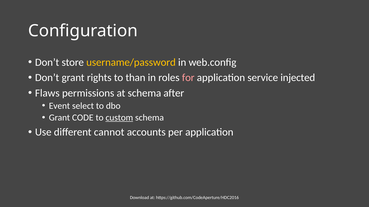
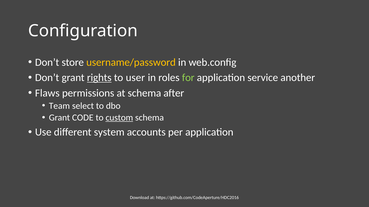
rights underline: none -> present (99, 78)
than: than -> user (135, 78)
for colour: pink -> light green (188, 78)
injected: injected -> another (298, 78)
Event: Event -> Team (59, 106)
cannot: cannot -> system (109, 133)
